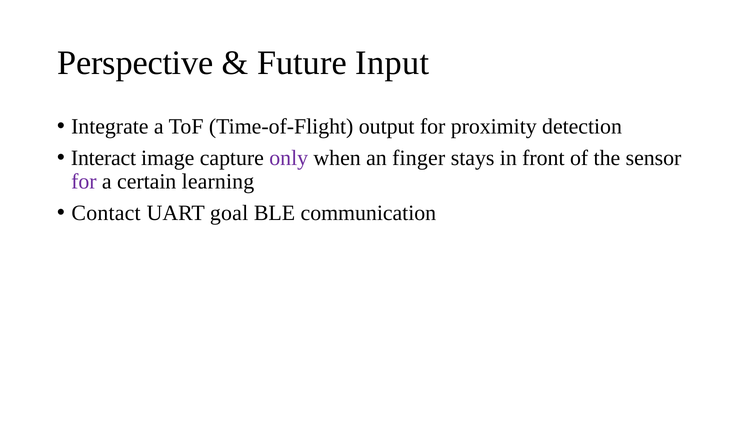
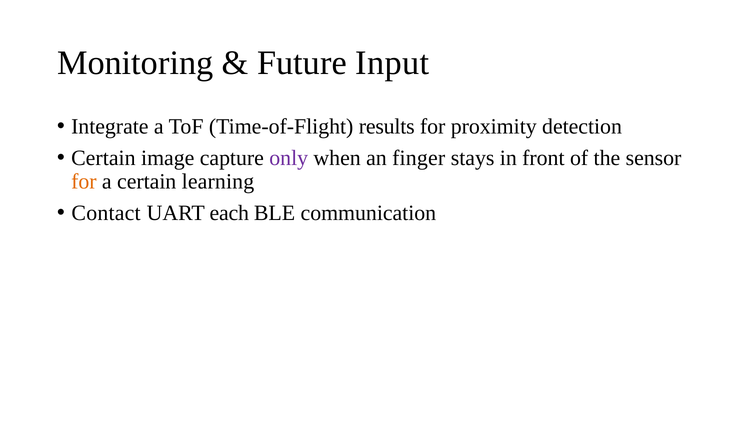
Perspective: Perspective -> Monitoring (135, 63)
output: output -> results (387, 127)
Interact: Interact -> Certain (103, 158)
for colour: purple -> orange (84, 182)
goal: goal -> each (229, 213)
